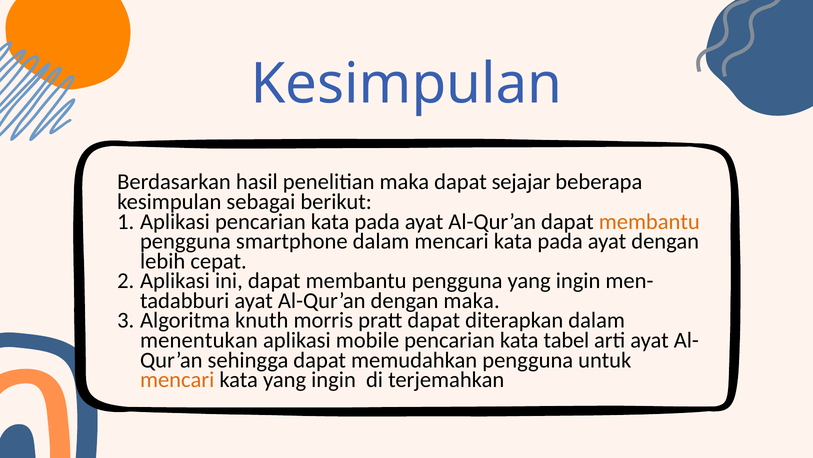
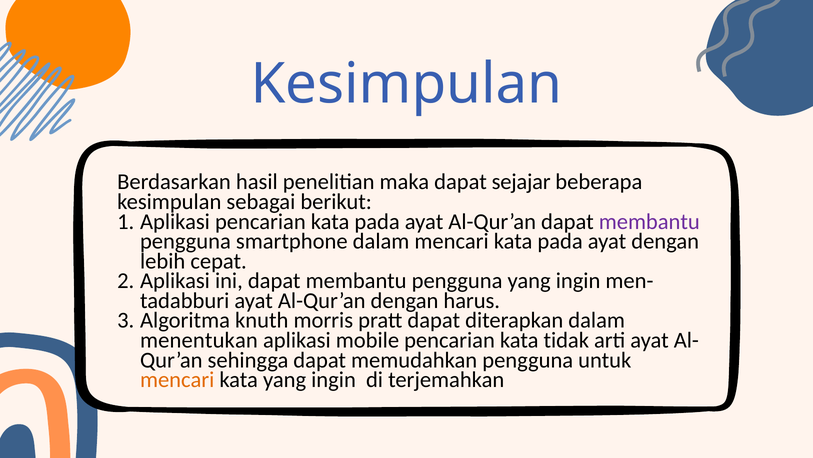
membantu colour: orange -> purple (649, 221)
dengan maka: maka -> harus (472, 300)
tabel: tabel -> tidak (566, 340)
